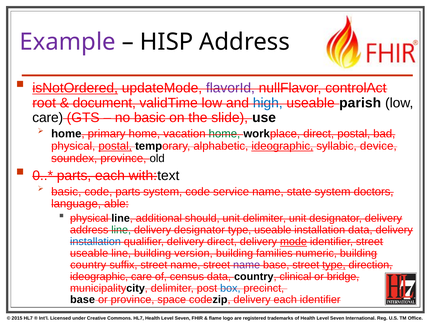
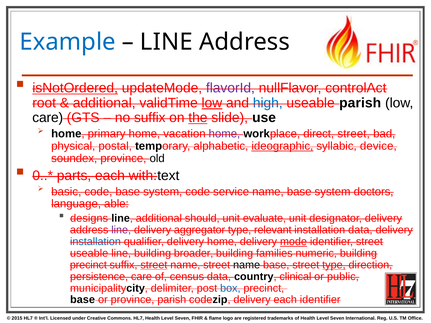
Example colour: purple -> blue (68, 42)
HISP: HISP -> LINE (166, 42)
document: document -> additional (104, 103)
low underline: none -> present (212, 103)
no basic: basic -> suffix (150, 118)
the underline: none -> present (198, 118)
home colour: green -> purple (224, 134)
direct postal: postal -> street (354, 134)
postal underline: present -> none (115, 146)
code parts: parts -> base (128, 192)
state: state -> base (299, 192)
physical: physical -> designs (89, 219)
unit delimiter: delimiter -> evaluate (264, 219)
line colour: green -> purple (121, 230)
delivery designator: designator -> aggregator (200, 230)
type useable: useable -> relevant (273, 230)
delivery direct: direct -> home (222, 242)
version: version -> broader (194, 253)
country: country -> precinct (88, 265)
street underline: none -> present (154, 265)
name colour: purple -> black (247, 265)
ideographic: ideographic -> persistence (99, 277)
bridge: bridge -> public (343, 277)
province space: space -> parish (172, 300)
